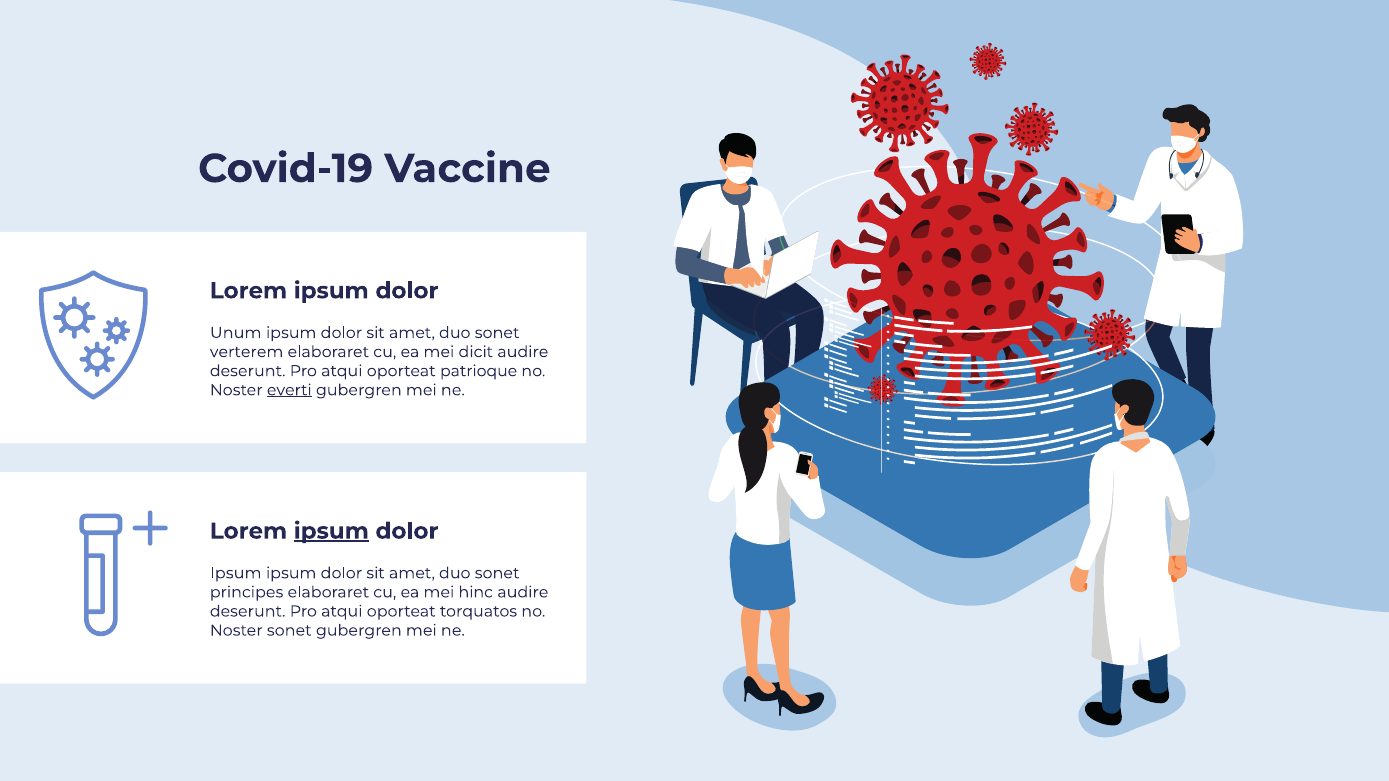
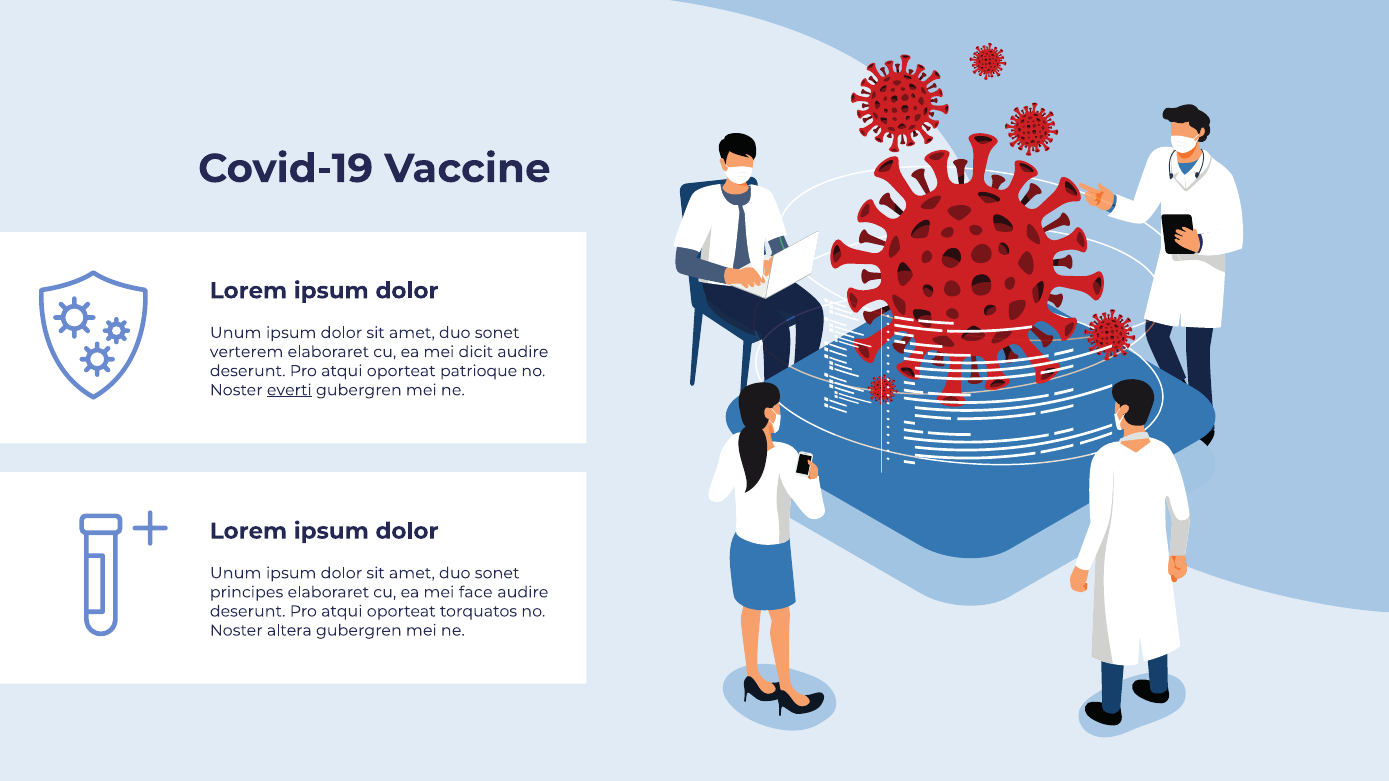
ipsum underline: present -> none (331, 531)
Ipsum: Ipsum -> Unum (236, 573)
hinc: hinc -> face (476, 592)
Noster sonet: sonet -> altera (289, 631)
